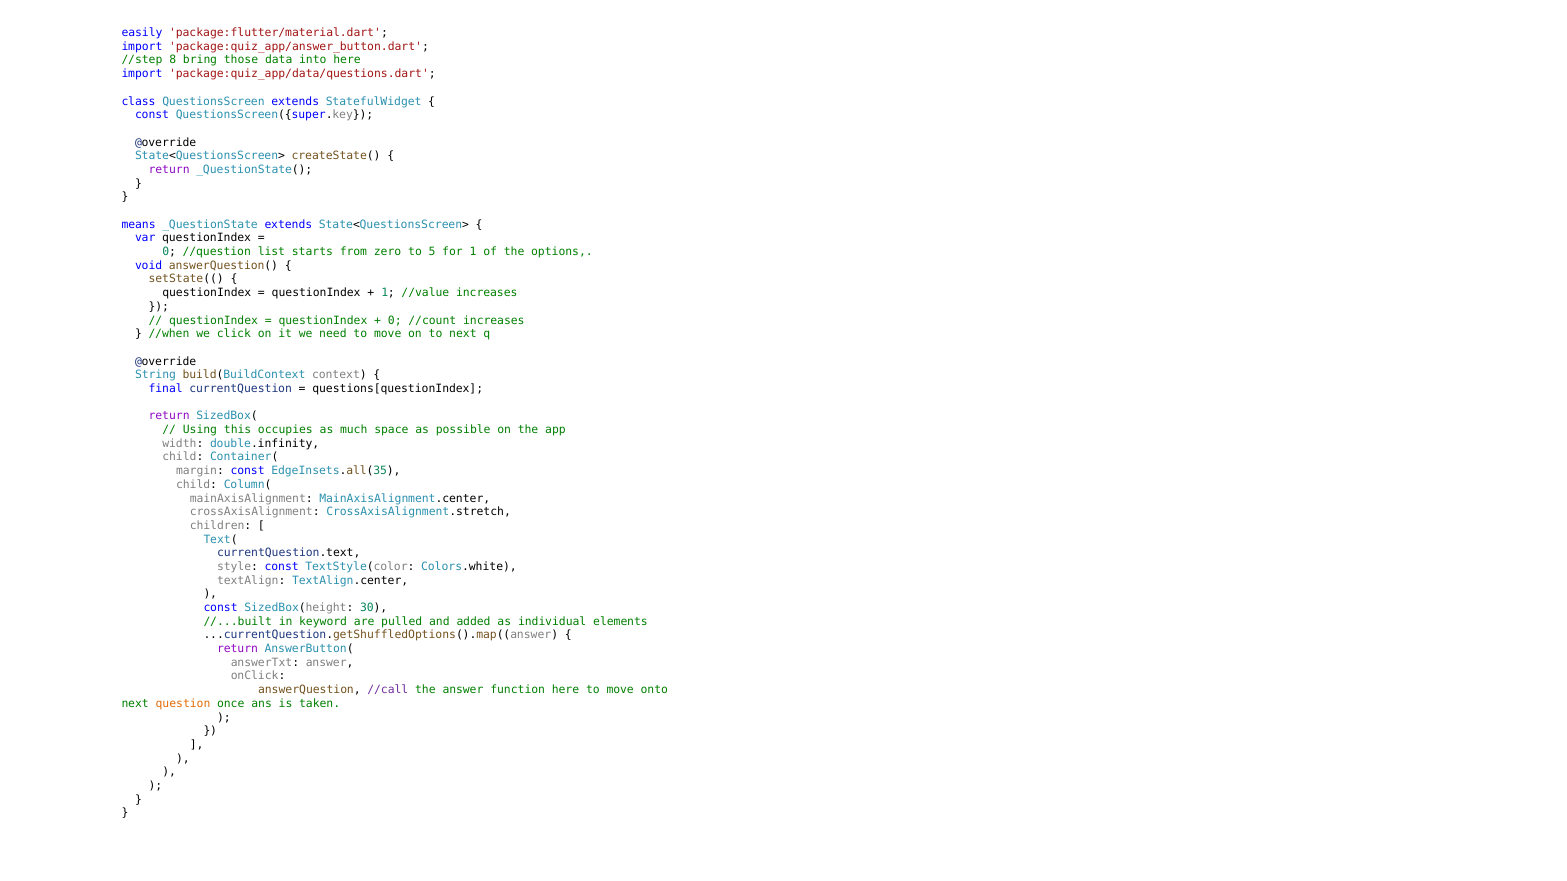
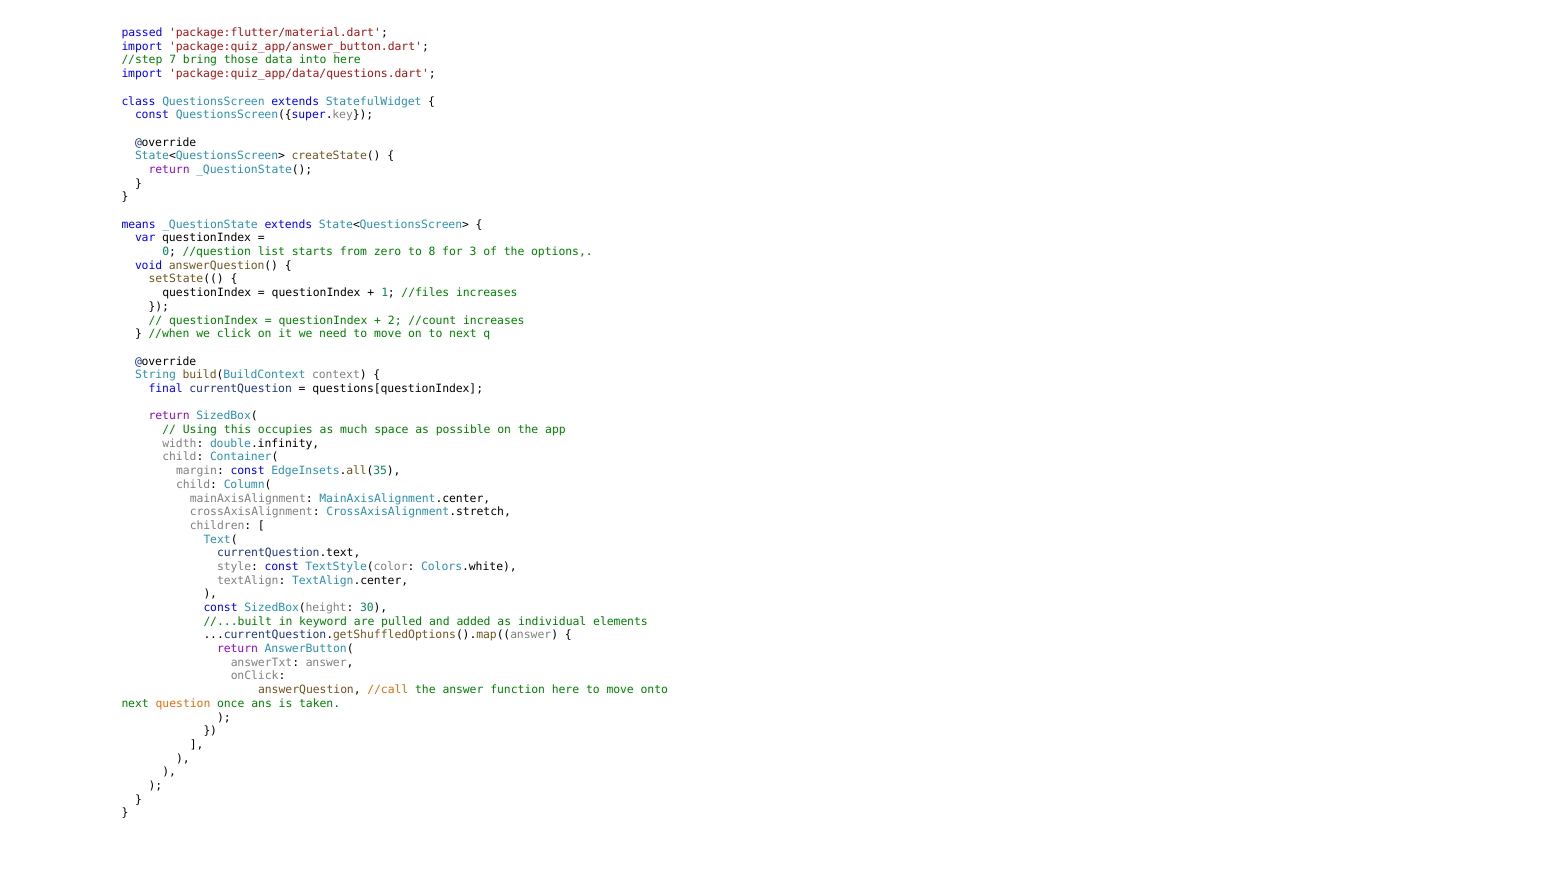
easily: easily -> passed (142, 33)
8: 8 -> 7 (173, 60)
5: 5 -> 8 (432, 252)
for 1: 1 -> 3 (473, 252)
//value: //value -> //files (425, 293)
0: 0 -> 2 (395, 320)
//call colour: purple -> orange (388, 690)
